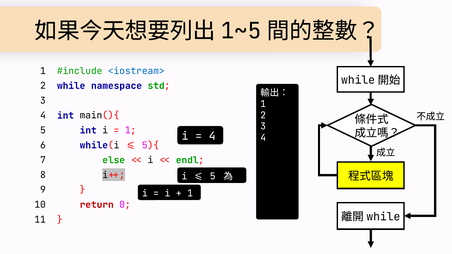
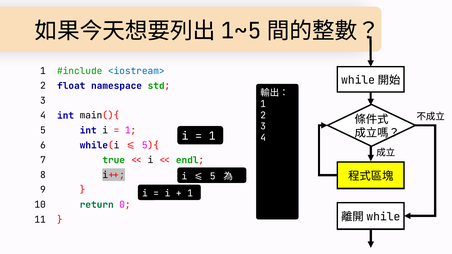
2 while: while -> float (71, 86)
4: 4 -> 1 (212, 136)
else: else -> true (114, 160)
return colour: red -> green (97, 205)
